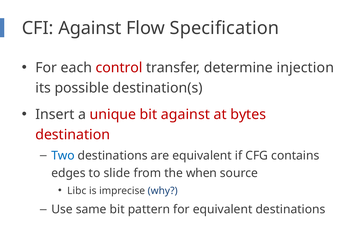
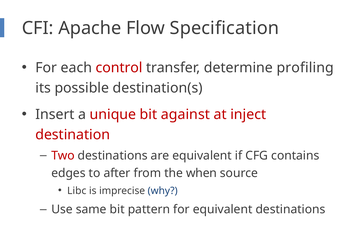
CFI Against: Against -> Apache (90, 28)
injection: injection -> profiling (305, 68)
bytes: bytes -> inject (248, 114)
Two colour: blue -> red (63, 156)
slide: slide -> after (117, 173)
